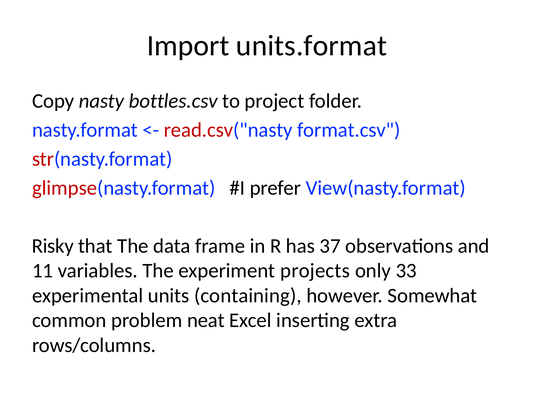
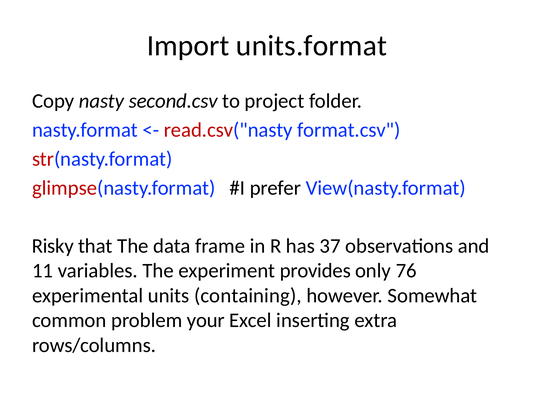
bottles.csv: bottles.csv -> second.csv (173, 101)
projects: projects -> provides (315, 271)
33: 33 -> 76 (406, 271)
neat: neat -> your (206, 321)
